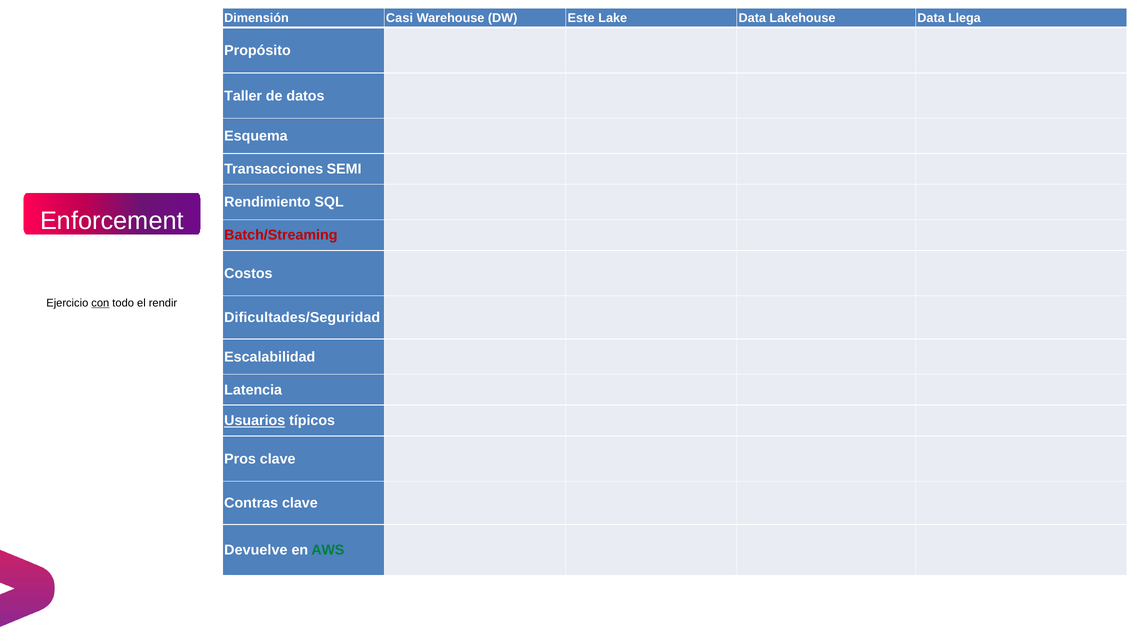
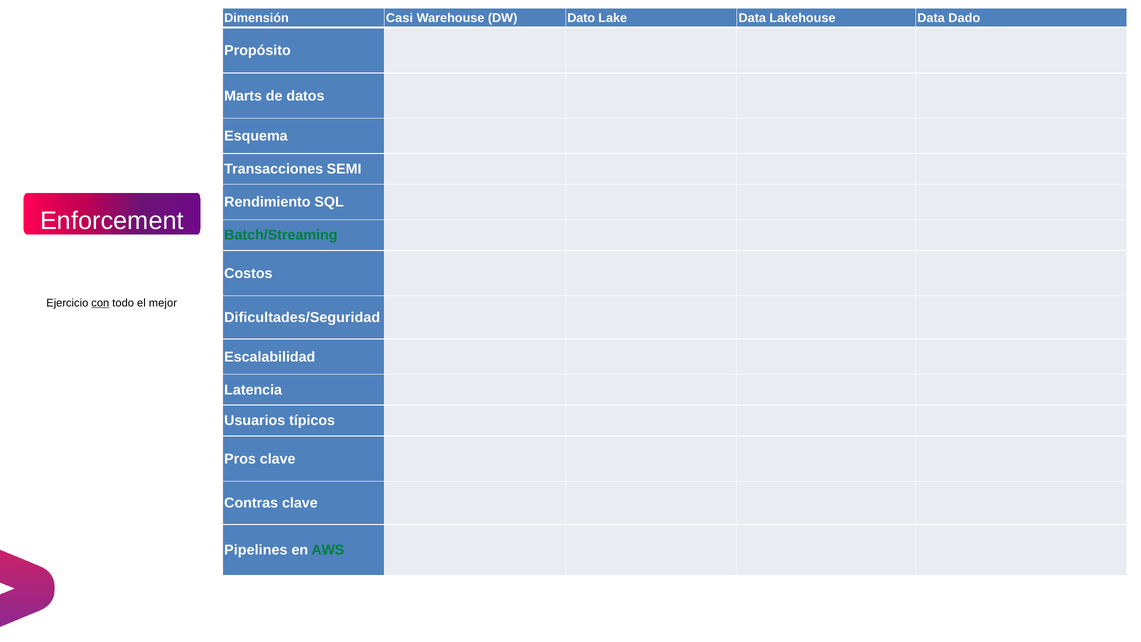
Este: Este -> Dato (581, 18)
Llega: Llega -> Dado (964, 18)
Taller: Taller -> Marts (243, 96)
Batch/Streaming colour: red -> green (281, 235)
rendir: rendir -> mejor (163, 303)
Usuarios underline: present -> none (255, 421)
Devuelve: Devuelve -> Pipelines (256, 550)
